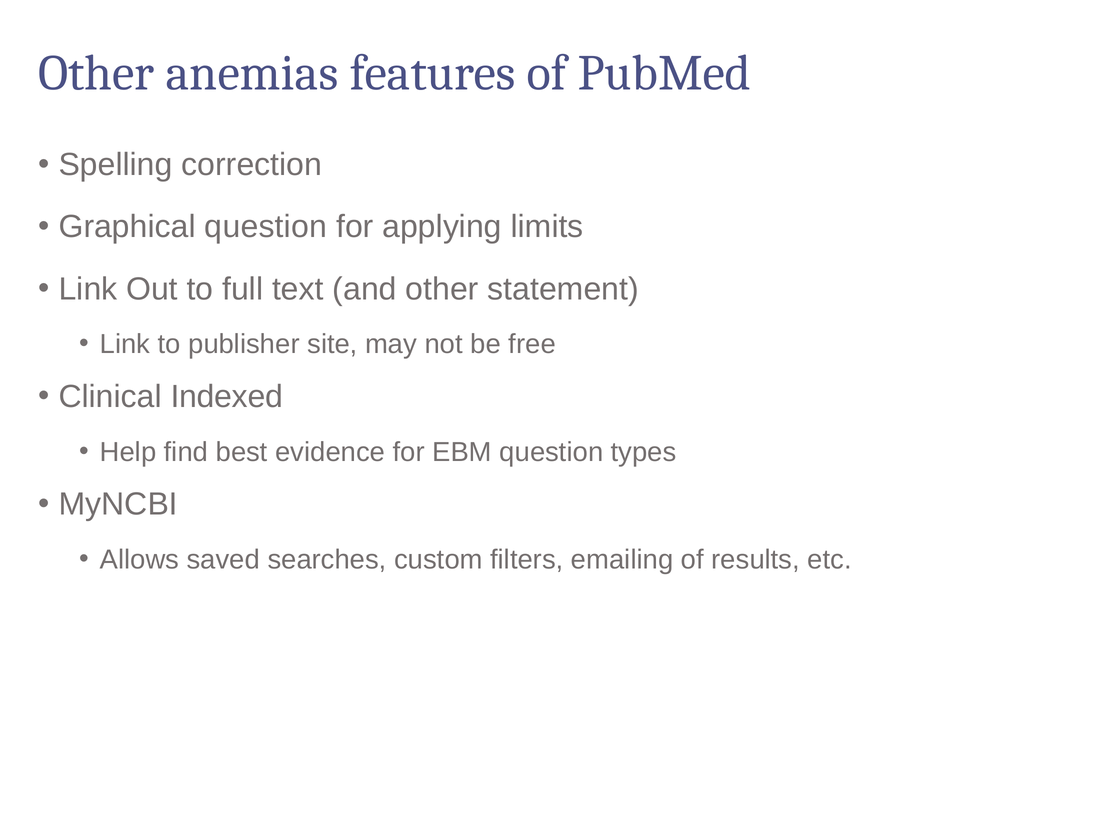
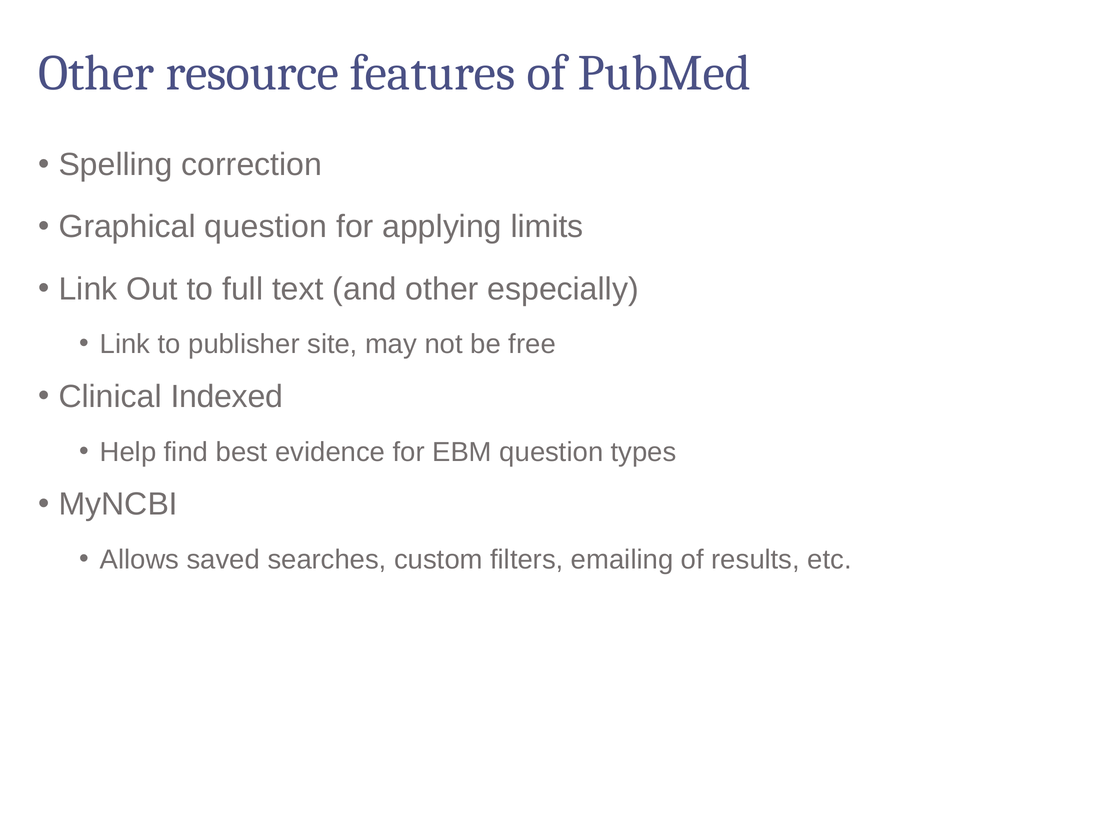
anemias: anemias -> resource (252, 73)
statement: statement -> especially (563, 289)
